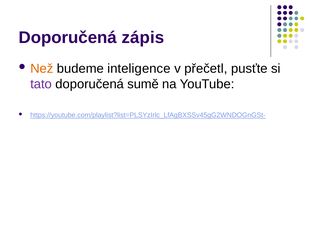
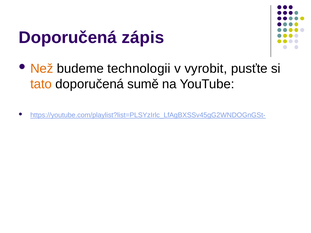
inteligence: inteligence -> technologii (139, 69)
přečetl: přečetl -> vyrobit (206, 69)
tato colour: purple -> orange (41, 84)
